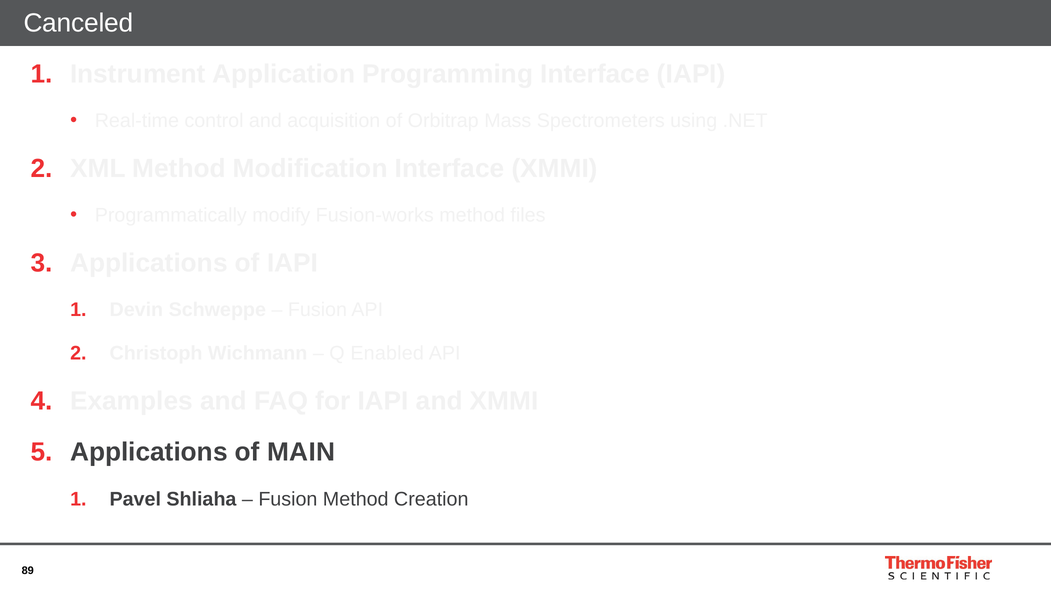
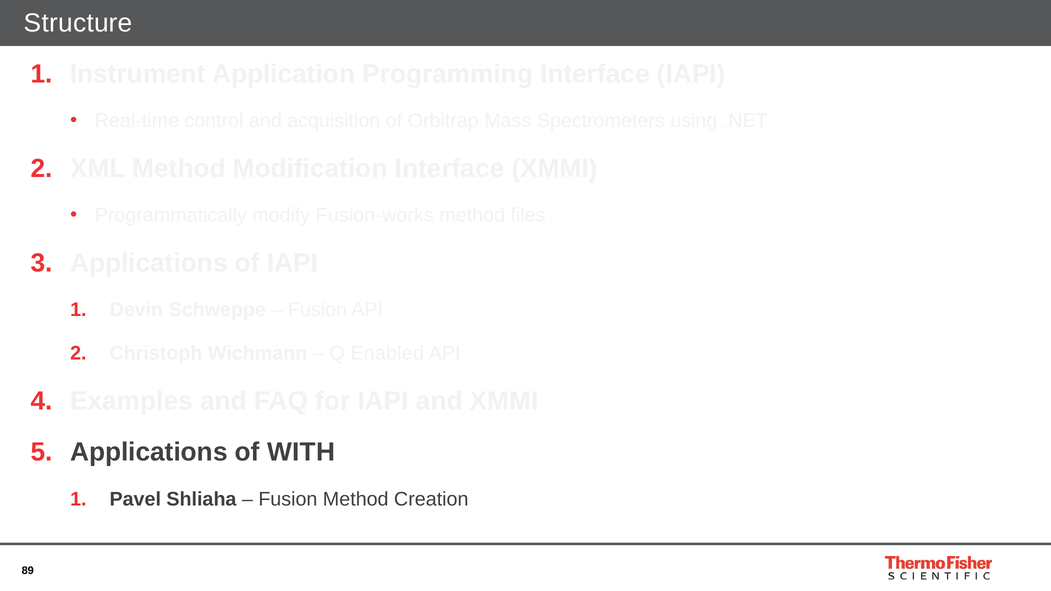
Canceled: Canceled -> Structure (78, 23)
MAIN: MAIN -> WITH (301, 452)
